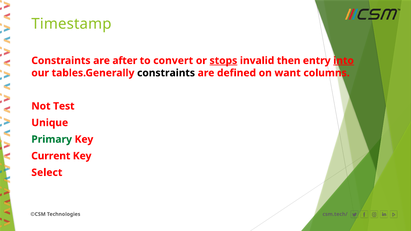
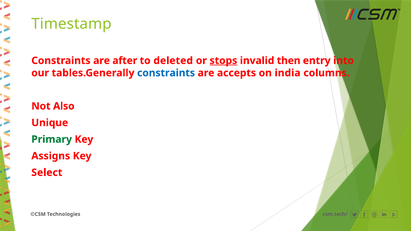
convert: convert -> deleted (173, 61)
into underline: present -> none (344, 61)
constraints colour: black -> blue (166, 73)
defined: defined -> accepts (237, 73)
want: want -> india (288, 73)
Test: Test -> Also (64, 106)
Current: Current -> Assigns (51, 156)
